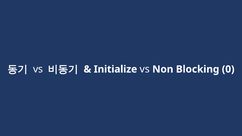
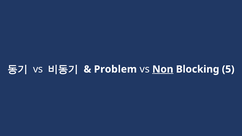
Initialize: Initialize -> Problem (115, 69)
Non underline: none -> present (163, 69)
0: 0 -> 5 (228, 69)
